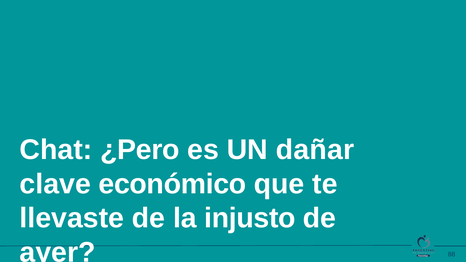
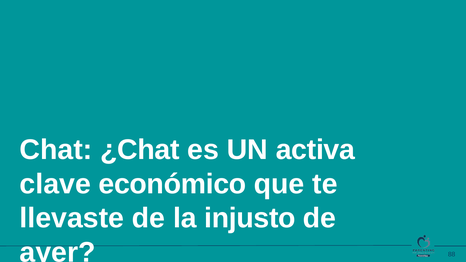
¿Pero: ¿Pero -> ¿Chat (140, 150)
dañar: dañar -> activa (315, 150)
